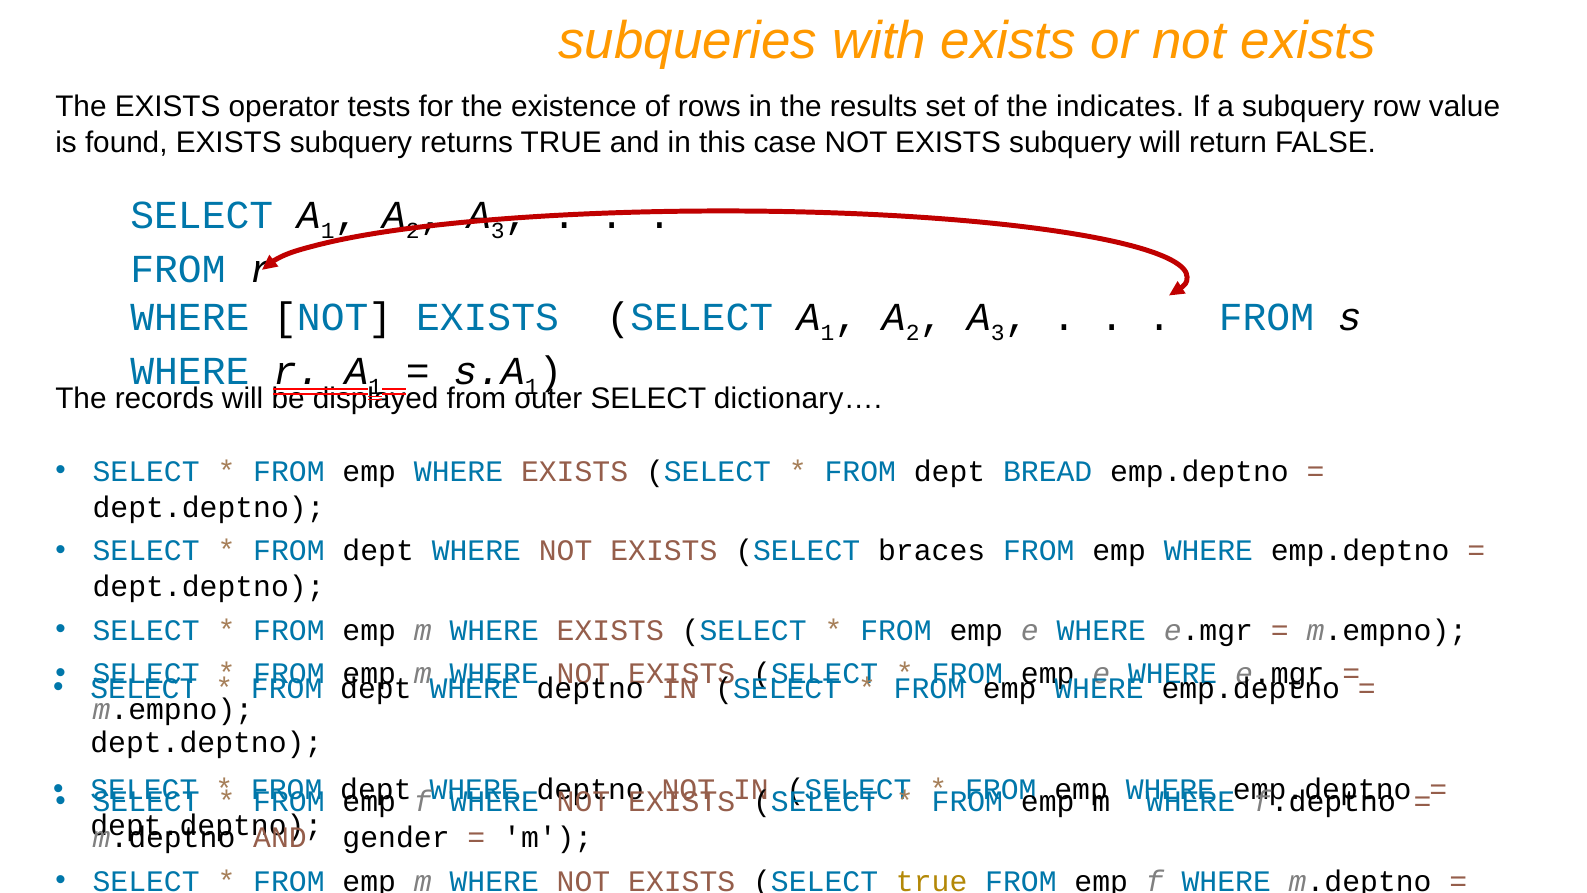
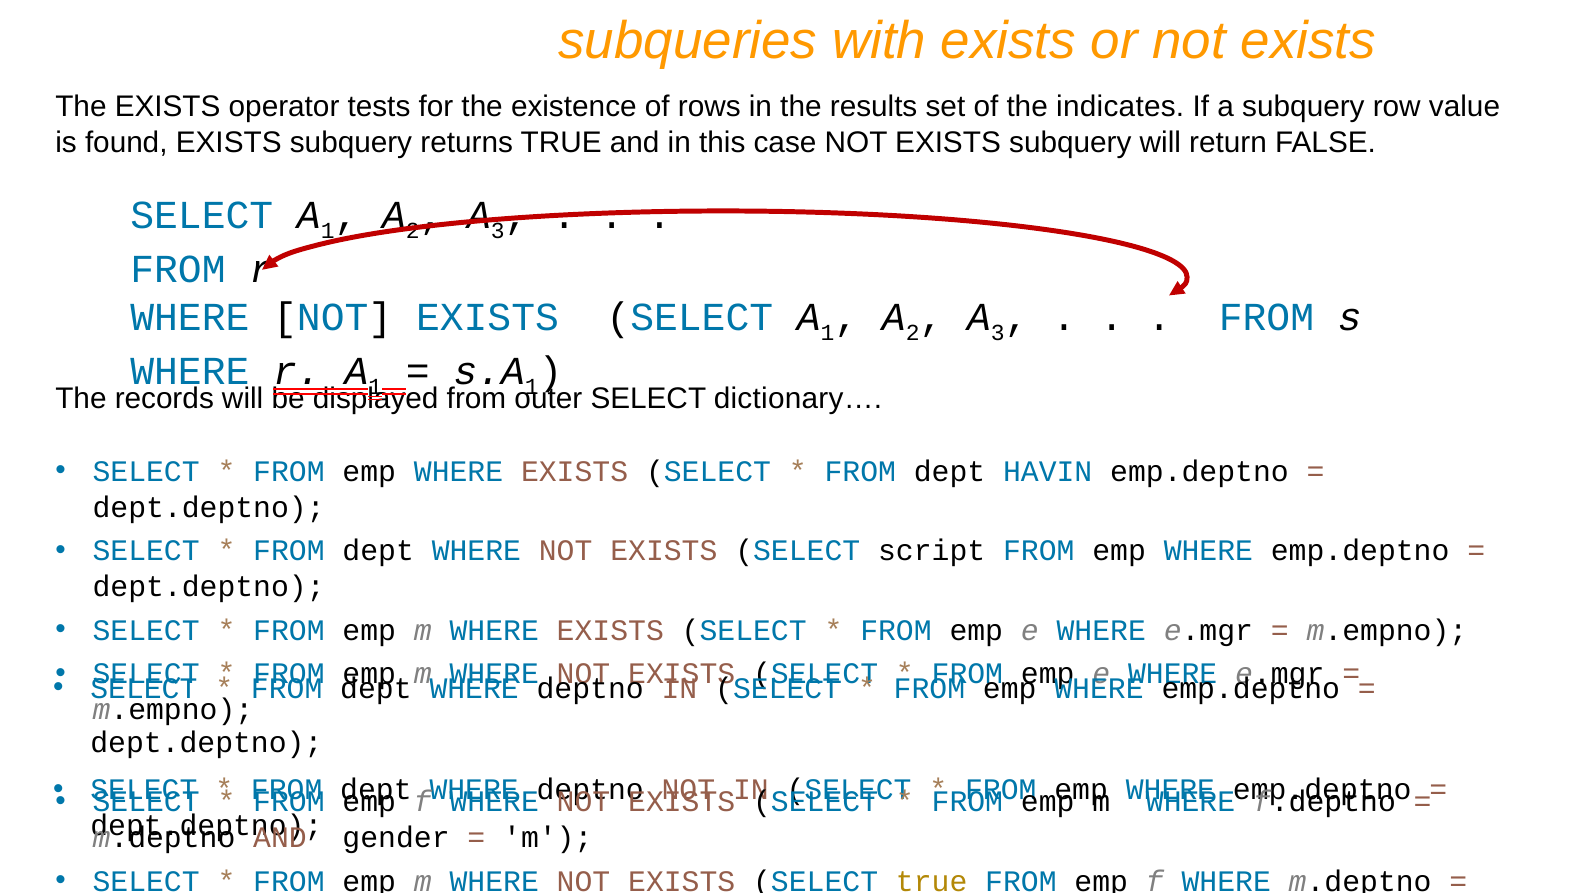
BREAD: BREAD -> HAVIN (1048, 472)
braces: braces -> script (932, 551)
